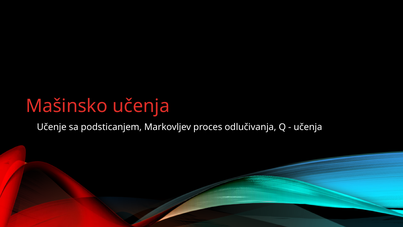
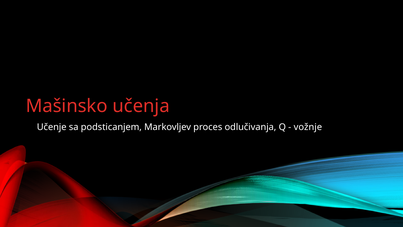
učenja: učenja -> vožnje (308, 127)
